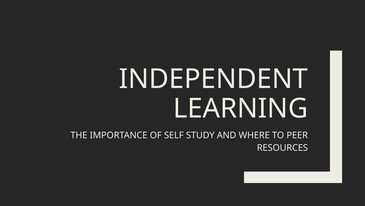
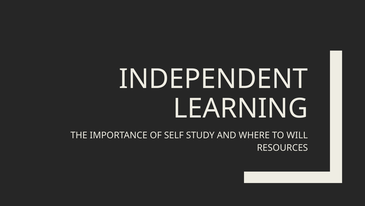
PEER: PEER -> WILL (297, 135)
